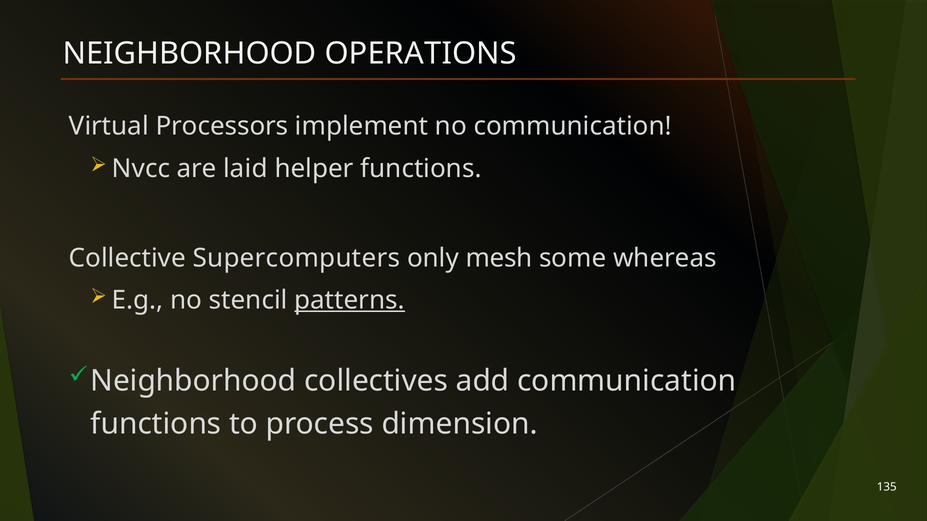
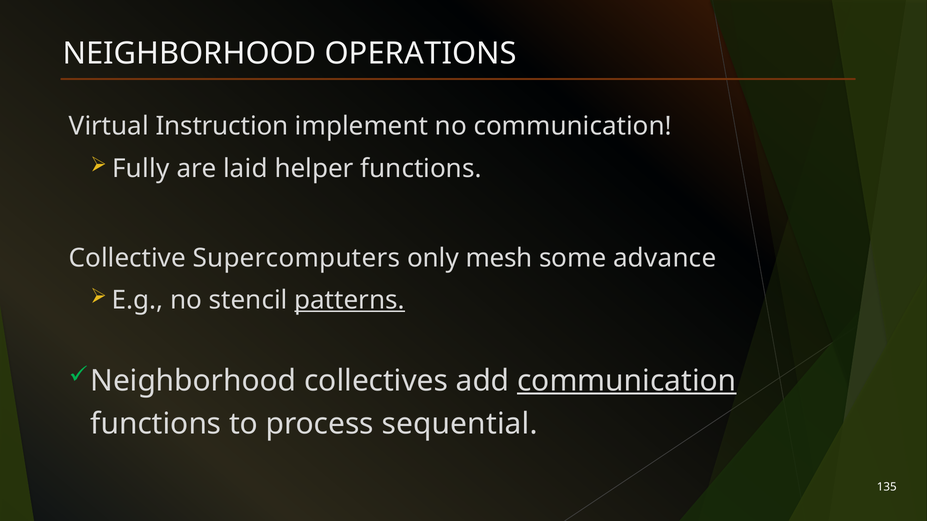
Processors: Processors -> Instruction (222, 126)
Nvcc: Nvcc -> Fully (141, 169)
whereas: whereas -> advance (665, 258)
communication underline: none -> present (627, 381)
dimension: dimension -> sequential (460, 424)
